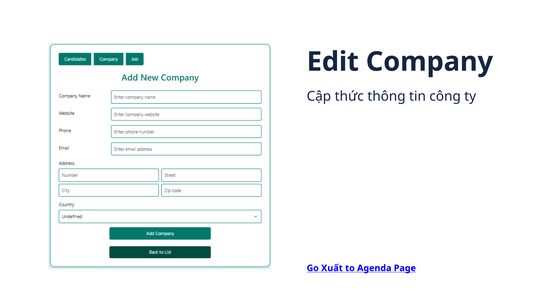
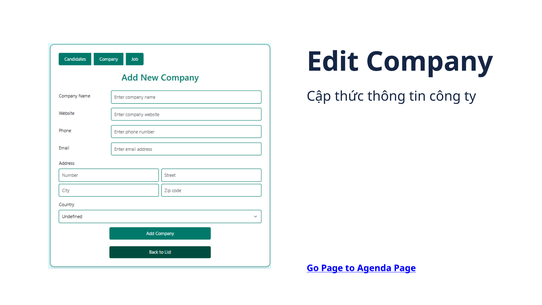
Xuất: Xuất -> Page (332, 268)
